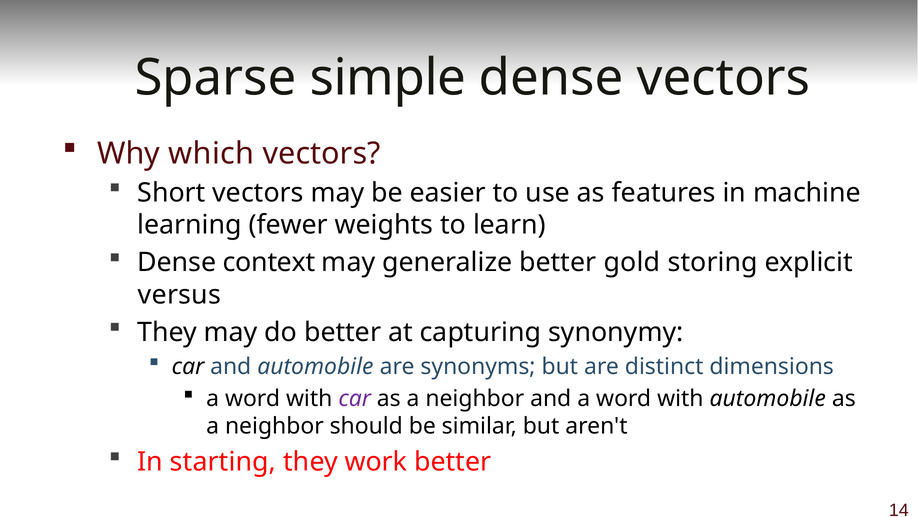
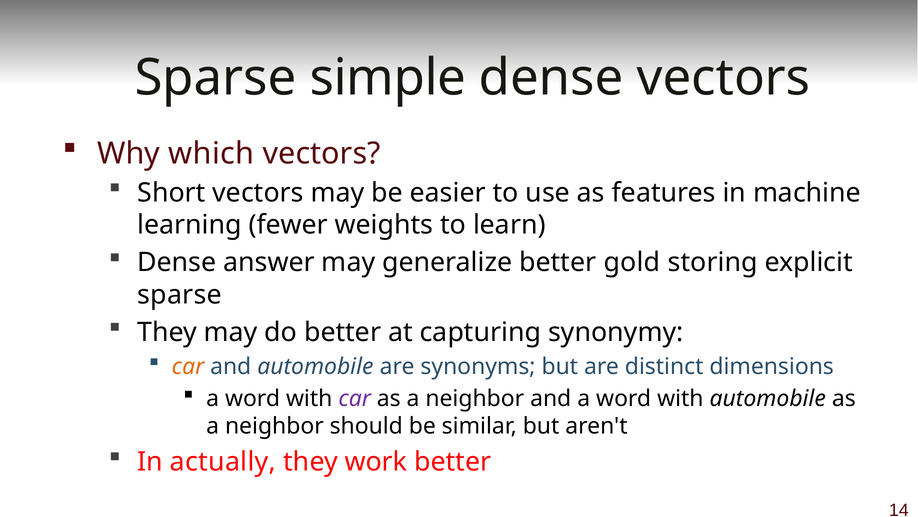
context: context -> answer (269, 262)
versus: versus -> sparse (180, 294)
car colour: black -> orange (188, 366)
starting: starting -> actually (223, 461)
